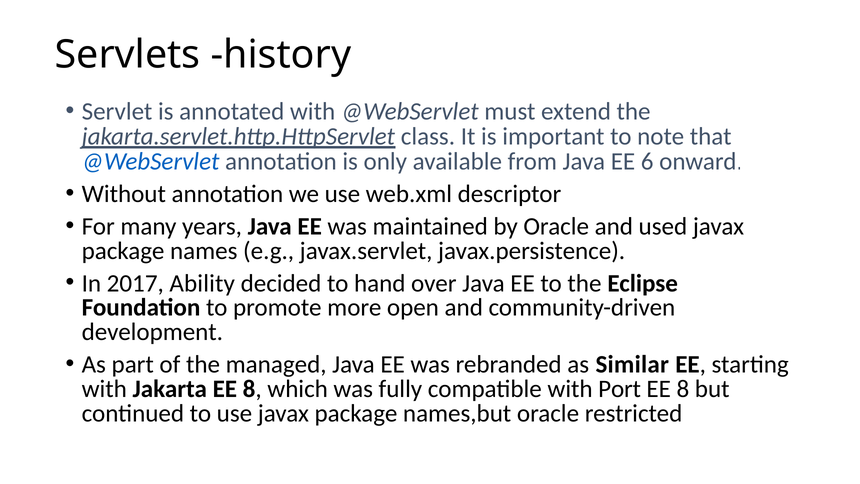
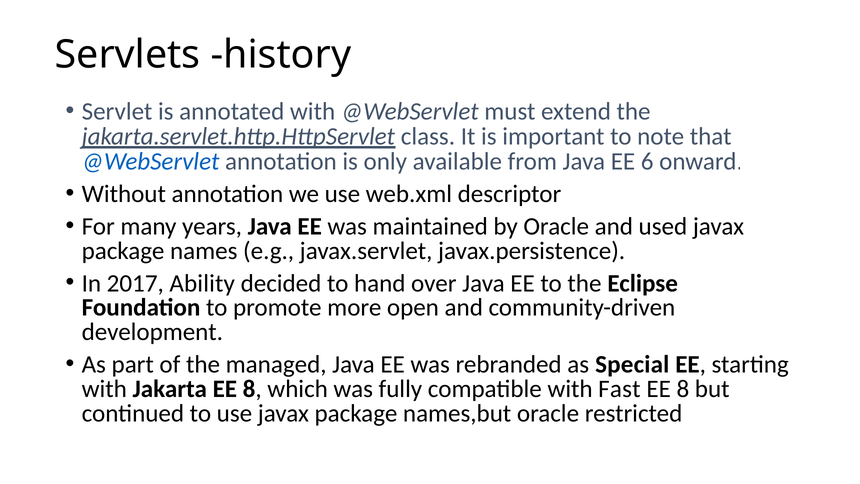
Similar: Similar -> Special (632, 364)
Port: Port -> Fast (619, 389)
